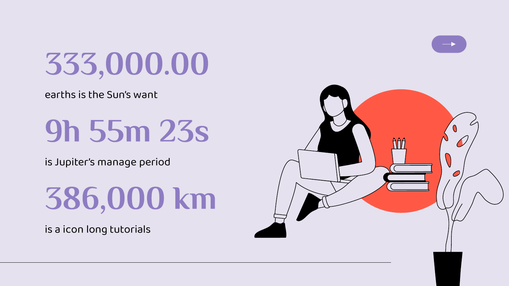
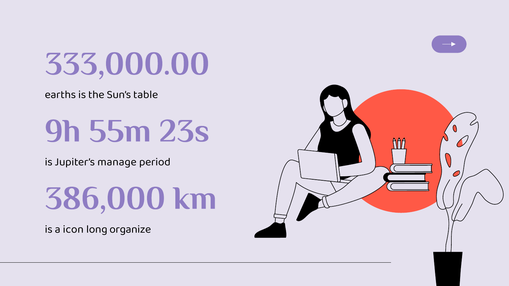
want: want -> table (146, 95)
tutorials: tutorials -> organize (130, 229)
